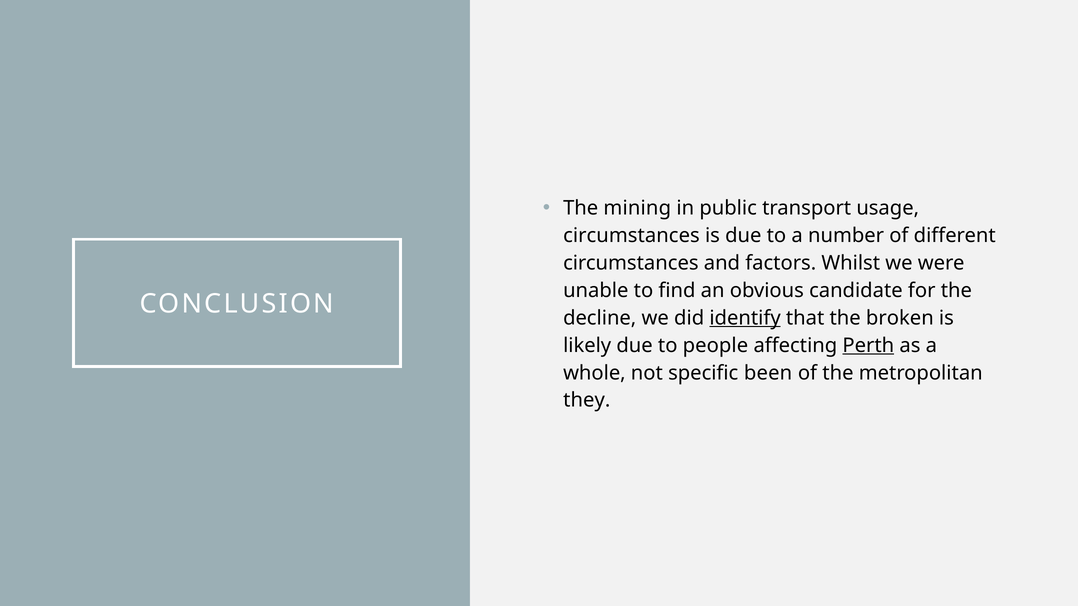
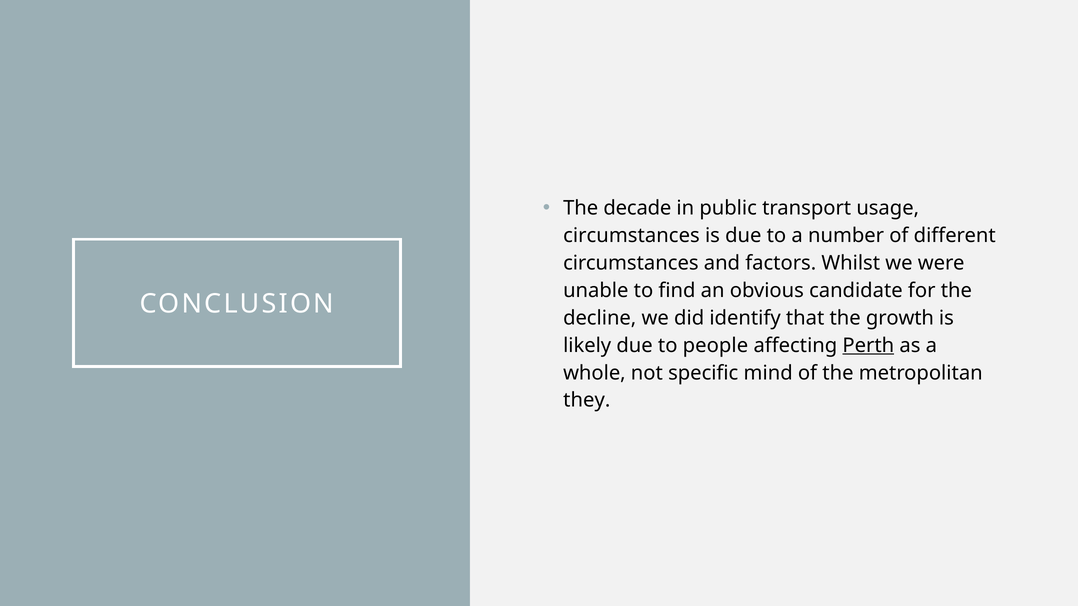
mining: mining -> decade (637, 208)
identify underline: present -> none (745, 318)
broken: broken -> growth (900, 318)
been: been -> mind (768, 373)
